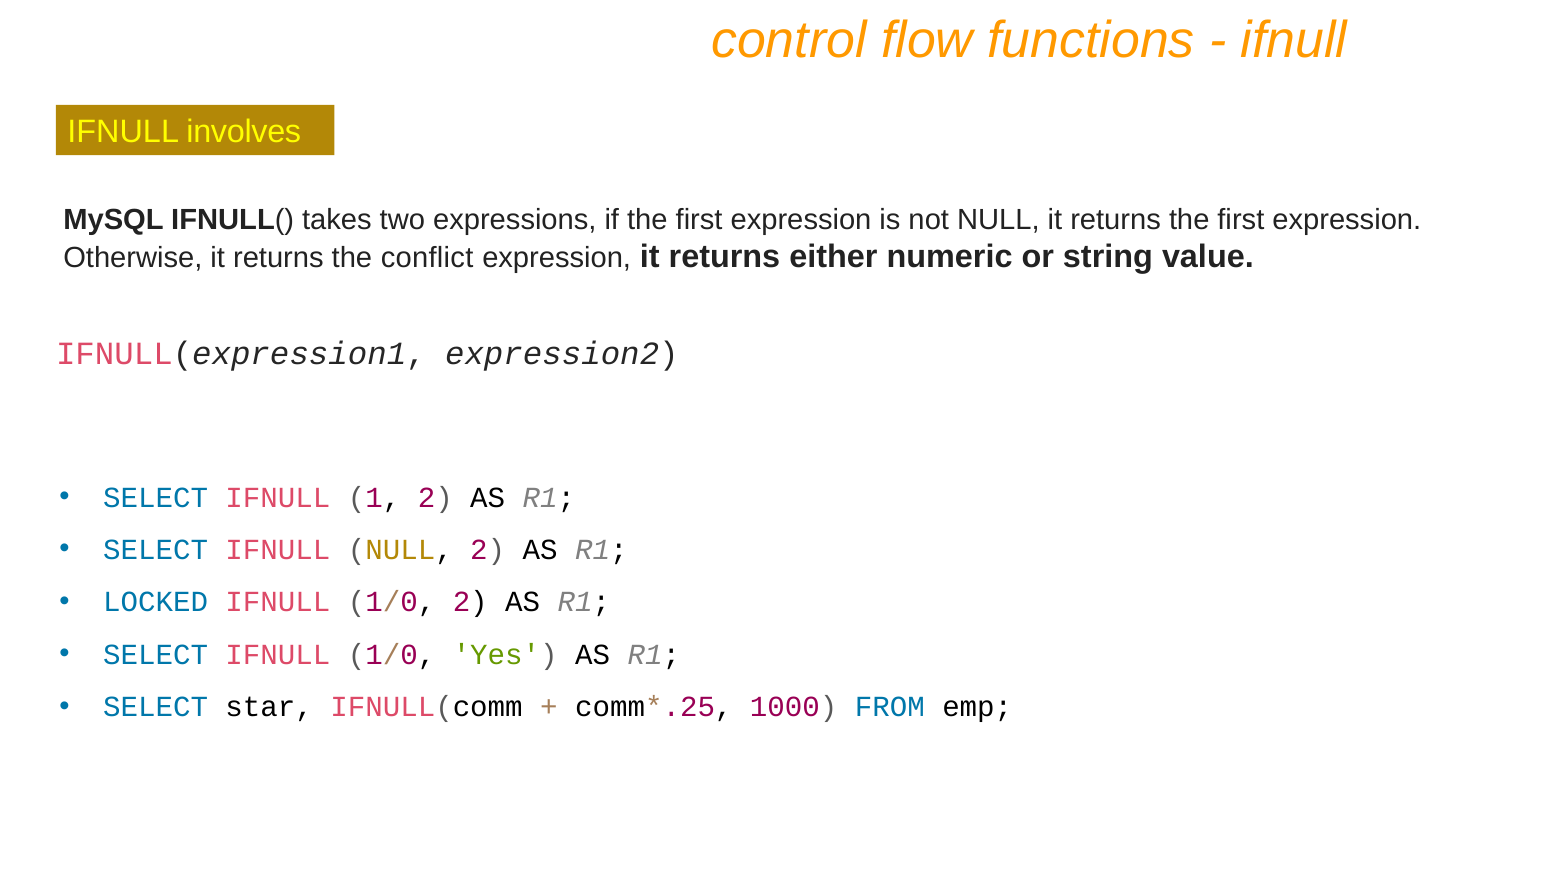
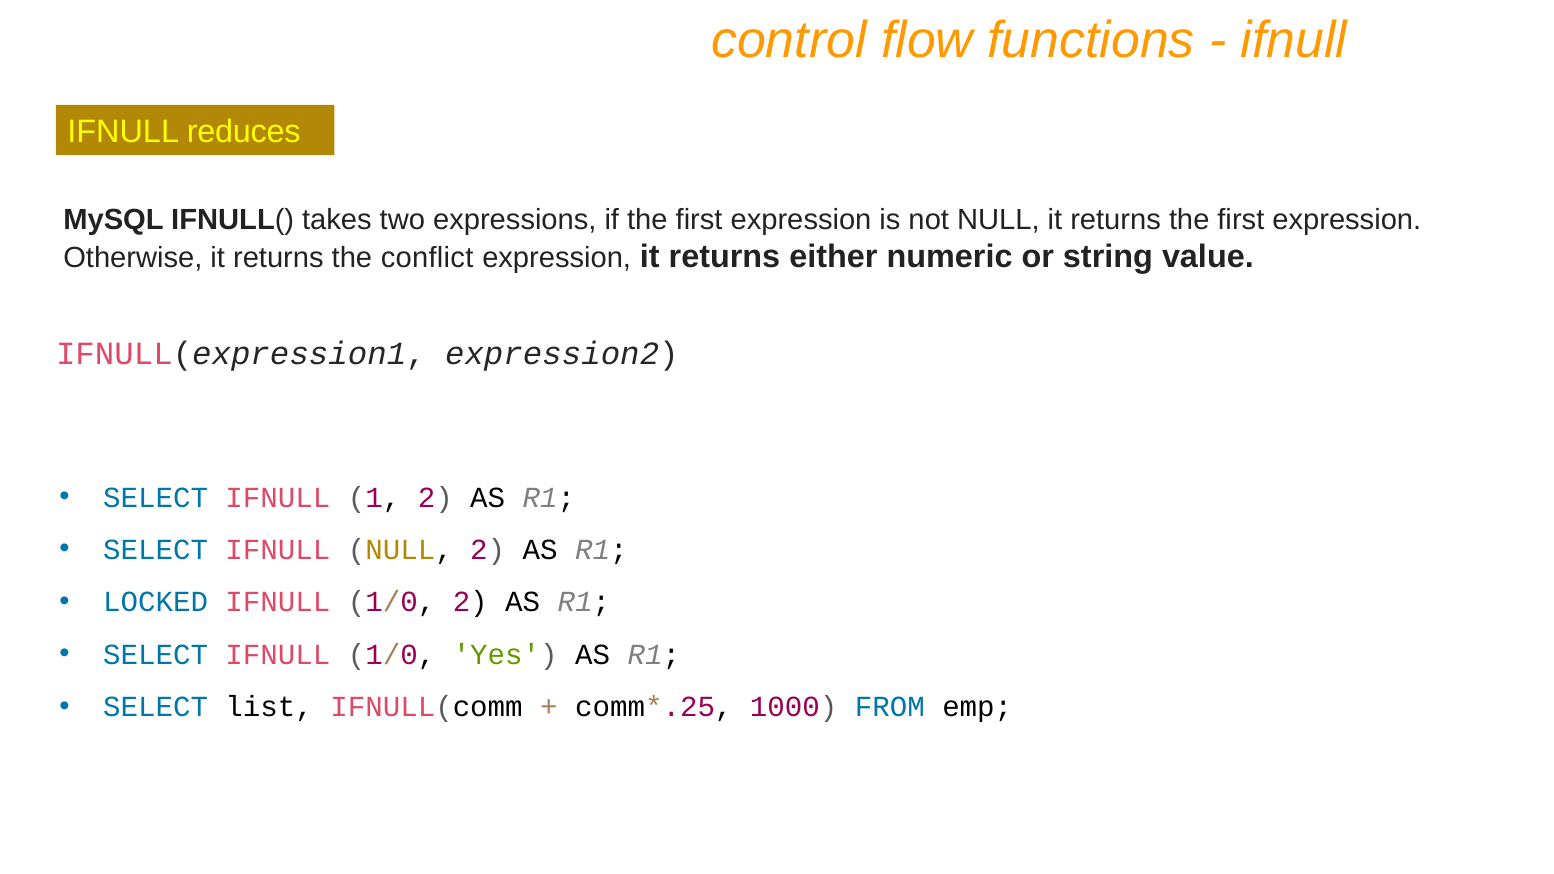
involves: involves -> reduces (244, 132)
star: star -> list (269, 707)
